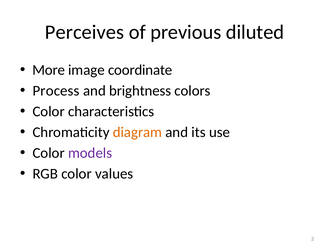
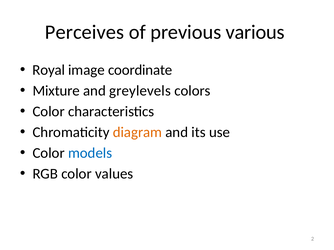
diluted: diluted -> various (255, 32)
More: More -> Royal (49, 70)
Process: Process -> Mixture (56, 91)
brightness: brightness -> greylevels (140, 91)
models colour: purple -> blue (90, 153)
